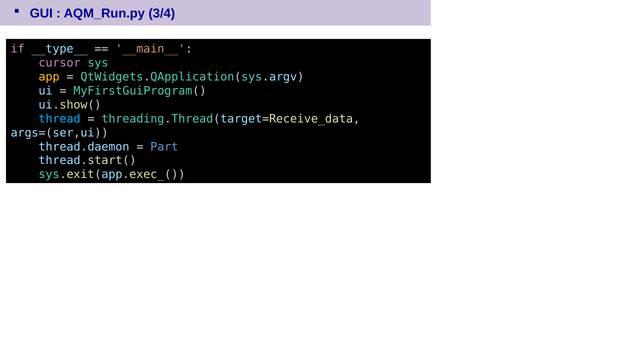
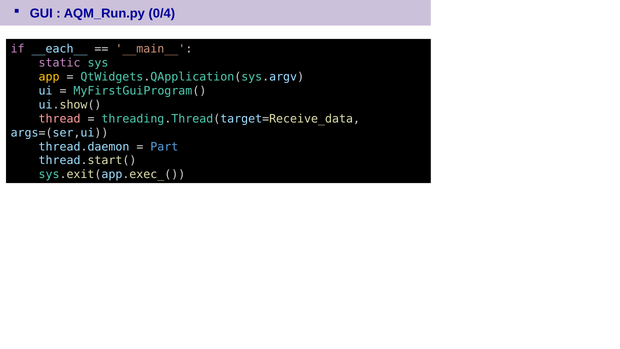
3/4: 3/4 -> 0/4 (162, 13)
__type__: __type__ -> __each__ (60, 49)
cursor: cursor -> static (60, 63)
thread colour: light blue -> pink (60, 119)
